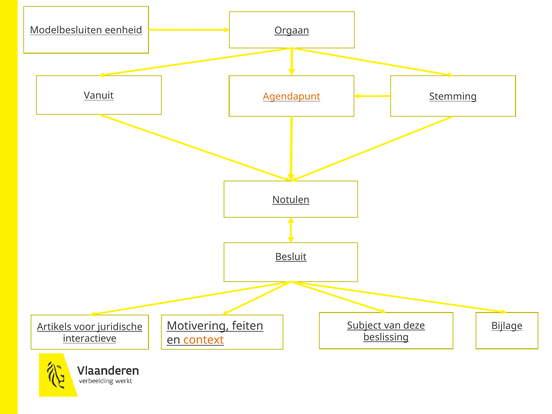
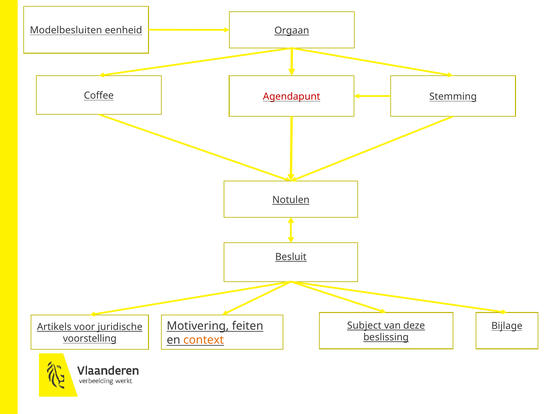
Vanuit: Vanuit -> Coffee (99, 96)
Agendapunt colour: orange -> red (292, 97)
interactieve: interactieve -> voorstelling (90, 339)
